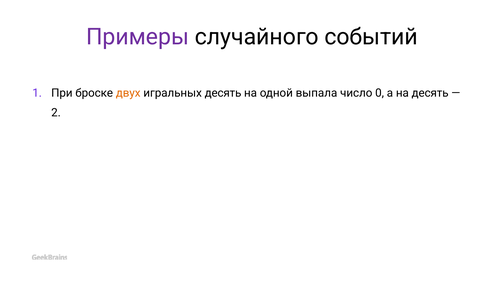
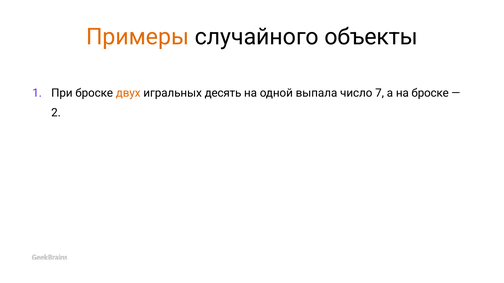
Примеры colour: purple -> orange (138, 37)
событий: событий -> объекты (371, 37)
0: 0 -> 7 (380, 93)
на десять: десять -> броске (430, 93)
